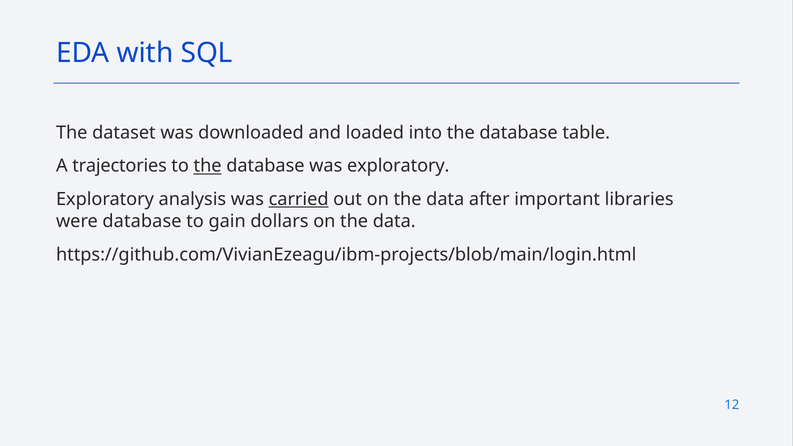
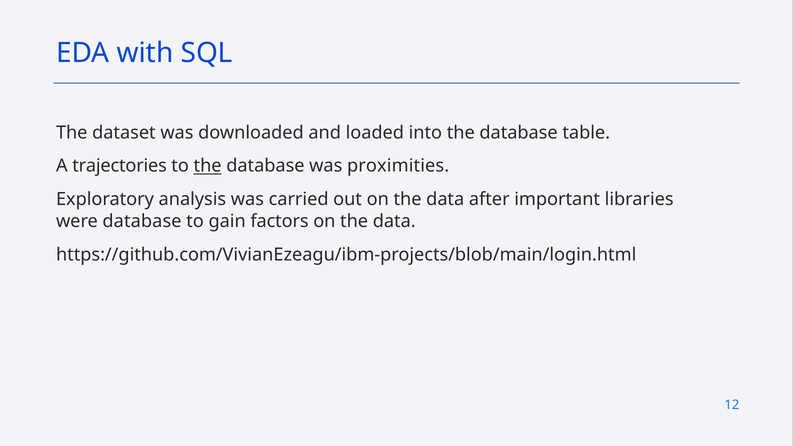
was exploratory: exploratory -> proximities (398, 166)
carried underline: present -> none (299, 199)
dollars: dollars -> factors (280, 221)
